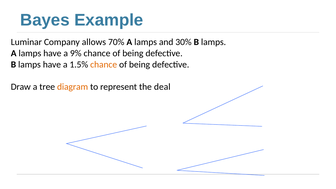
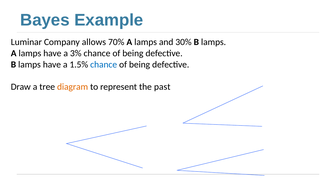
9%: 9% -> 3% (76, 53)
chance colour: orange -> blue (104, 64)
deal: deal -> past (162, 87)
